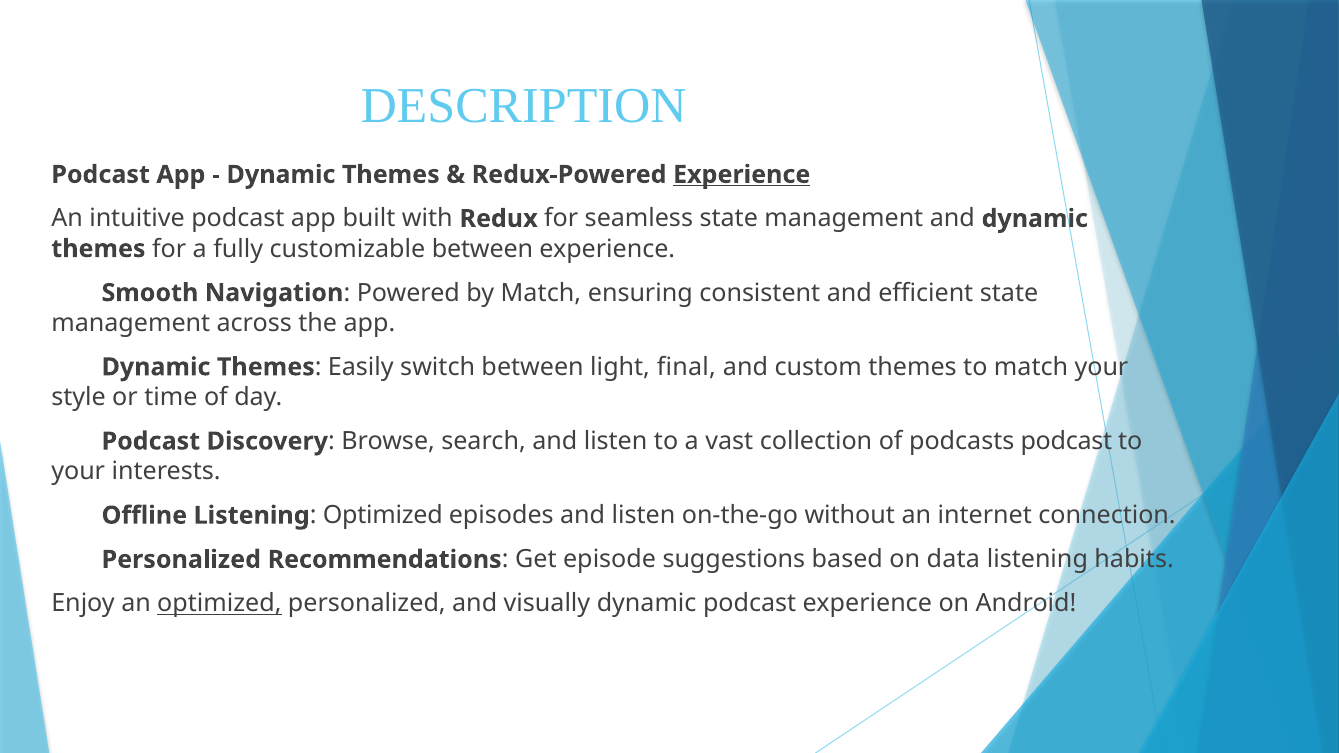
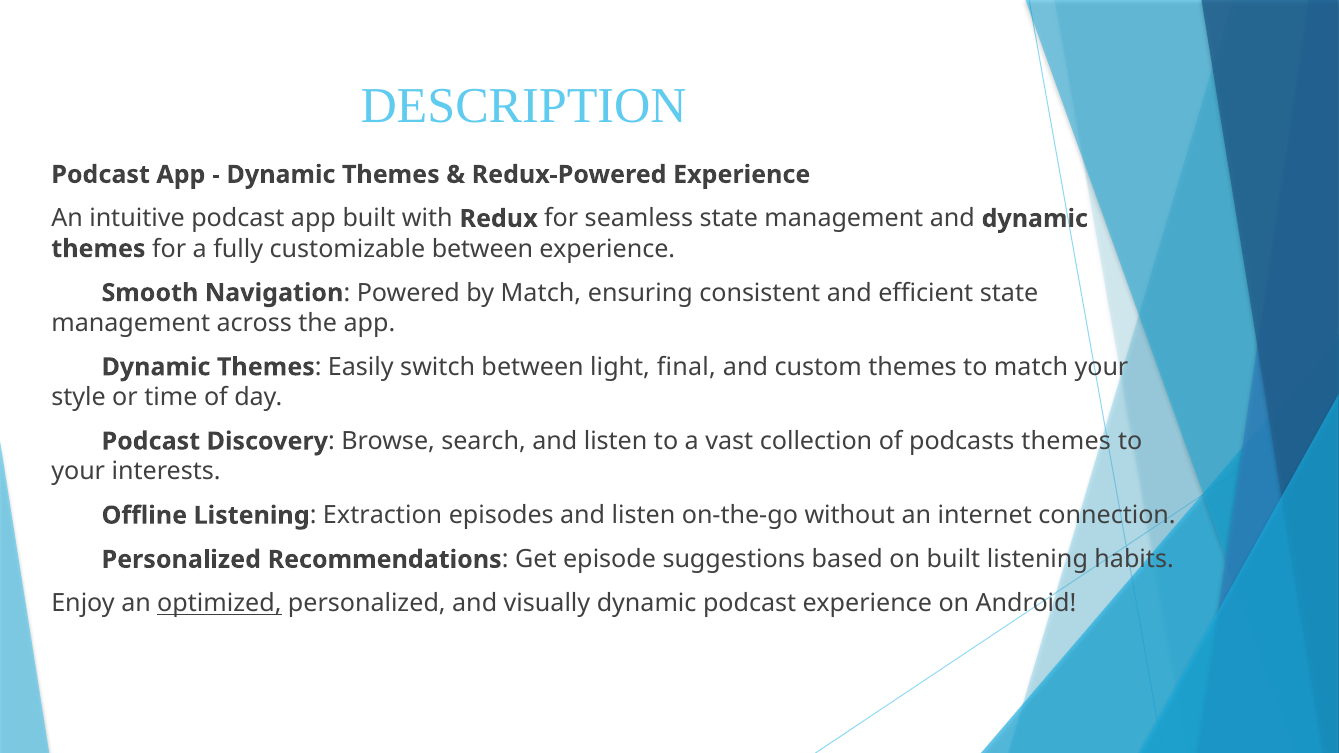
Experience underline: present -> none (742, 175)
podcasts podcast: podcast -> themes (1066, 441)
Optimized: Optimized -> Extraction (383, 516)
on data: data -> built (953, 560)
